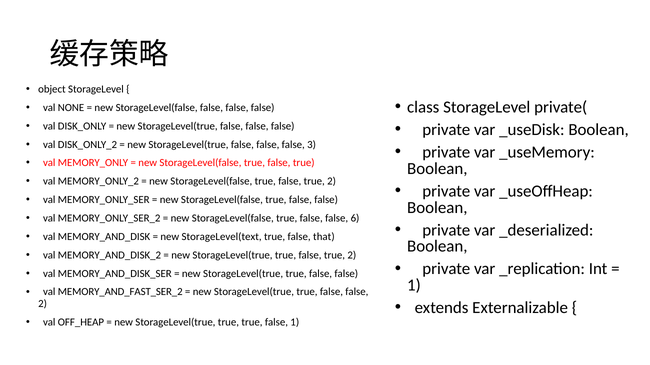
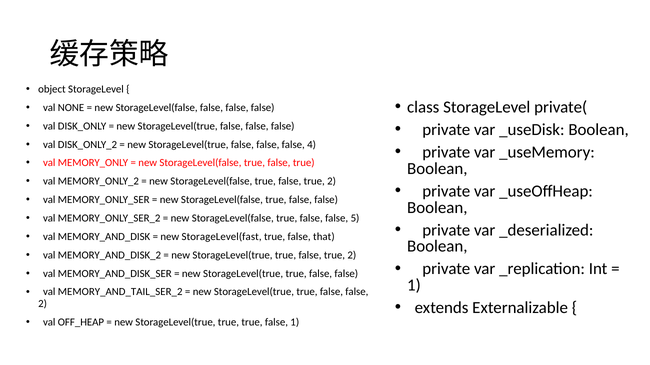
3: 3 -> 4 (312, 145)
6: 6 -> 5 (355, 219)
StorageLevel(text: StorageLevel(text -> StorageLevel(fast (222, 237)
MEMORY_AND_FAST_SER_2: MEMORY_AND_FAST_SER_2 -> MEMORY_AND_TAIL_SER_2 (120, 292)
